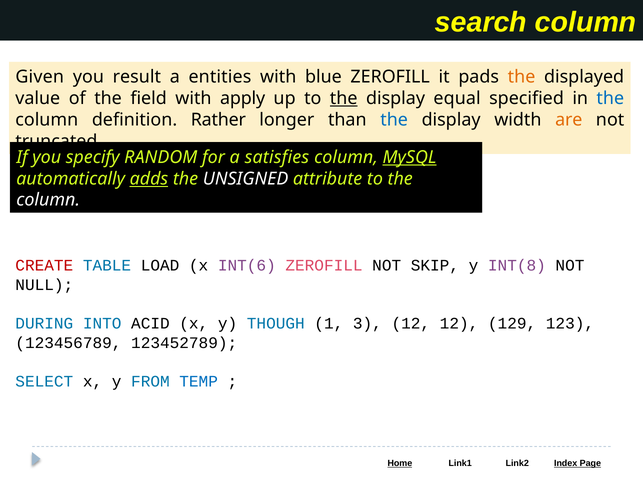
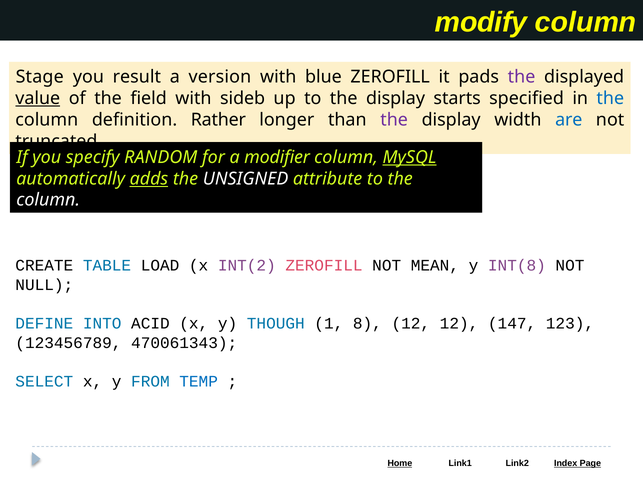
search: search -> modify (481, 22)
Given: Given -> Stage (40, 77)
entities: entities -> version (220, 77)
the colour: orange -> purple (522, 77)
value underline: none -> present (38, 98)
apply: apply -> sideb (243, 98)
the underline: present -> none (344, 98)
equal: equal -> starts (457, 98)
the colour: blue -> purple (394, 120)
are colour: orange -> blue (569, 120)
satisfies: satisfies -> modifier (277, 157)
CREATE colour: red -> black (44, 266)
INT(6: INT(6 -> INT(2 (247, 266)
SKIP: SKIP -> MEAN (435, 266)
DURING: DURING -> DEFINE (44, 324)
3: 3 -> 8 (367, 324)
129: 129 -> 147 (512, 324)
123452789: 123452789 -> 470061343 (184, 343)
